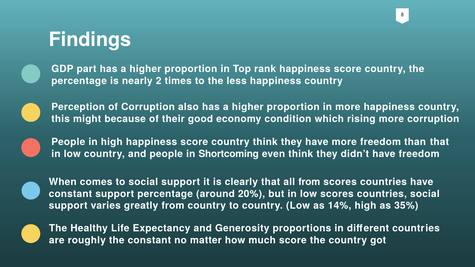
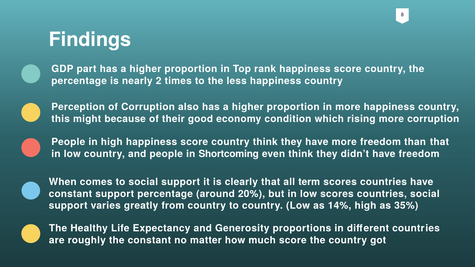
all from: from -> term (309, 182)
